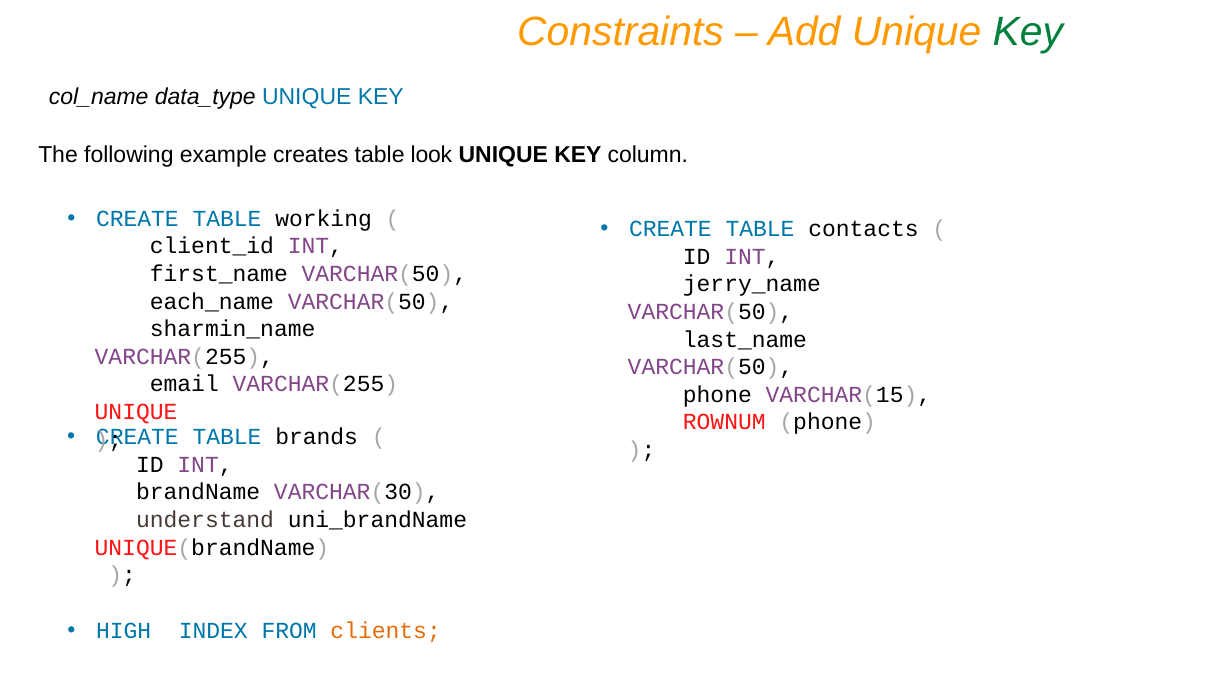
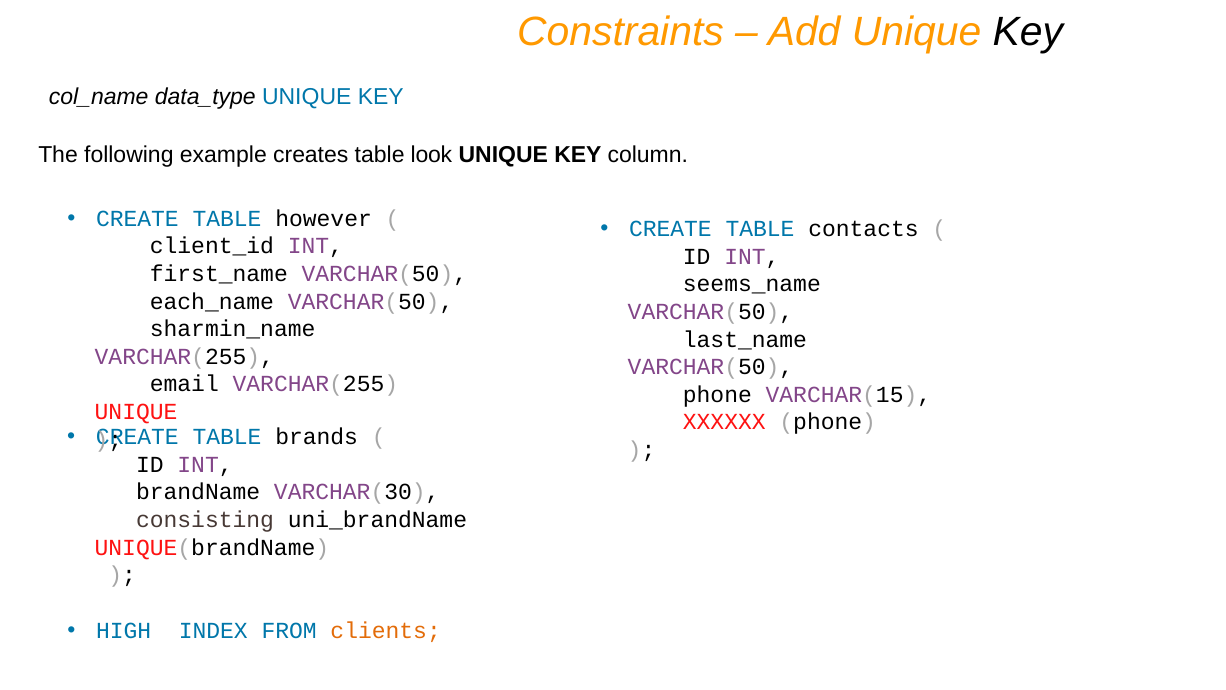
Key colour: green -> black (1028, 32)
working: working -> however (324, 219)
jerry_name: jerry_name -> seems_name (752, 284)
ROWNUM: ROWNUM -> XXXXXX (724, 422)
understand: understand -> consisting (205, 520)
